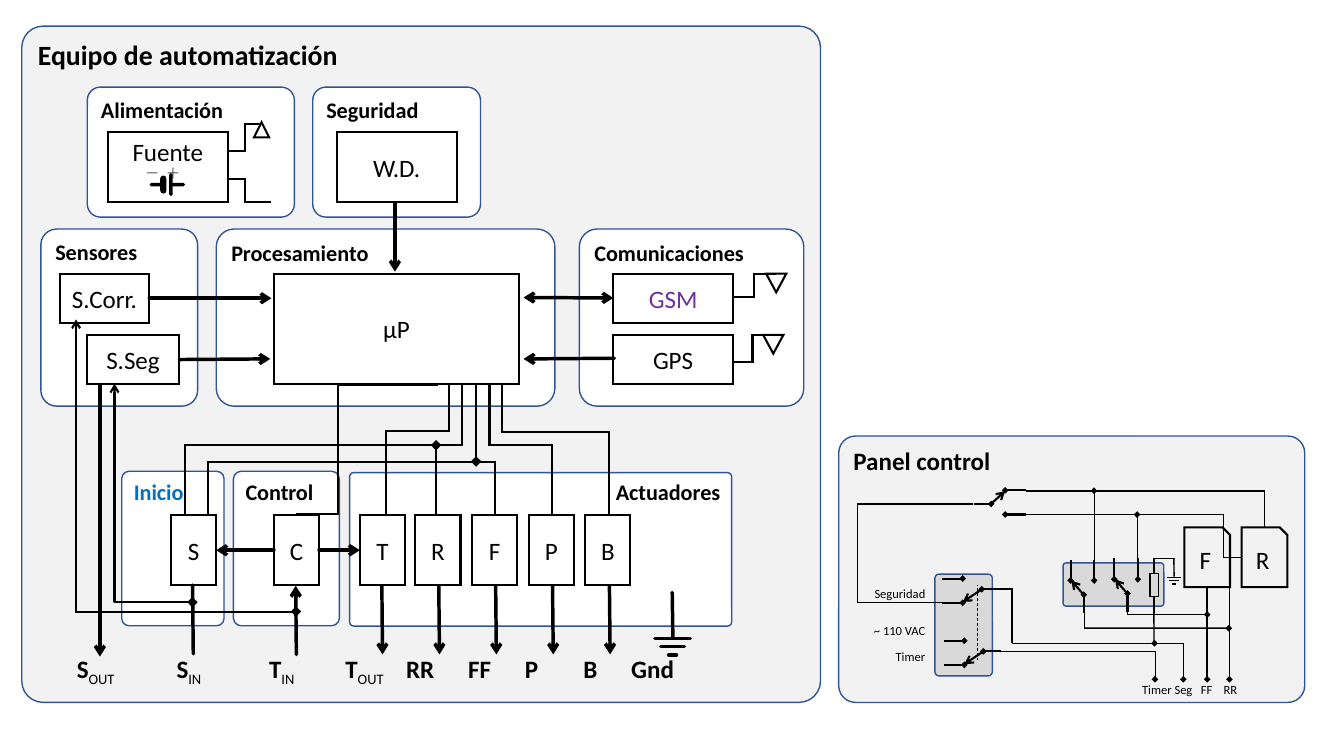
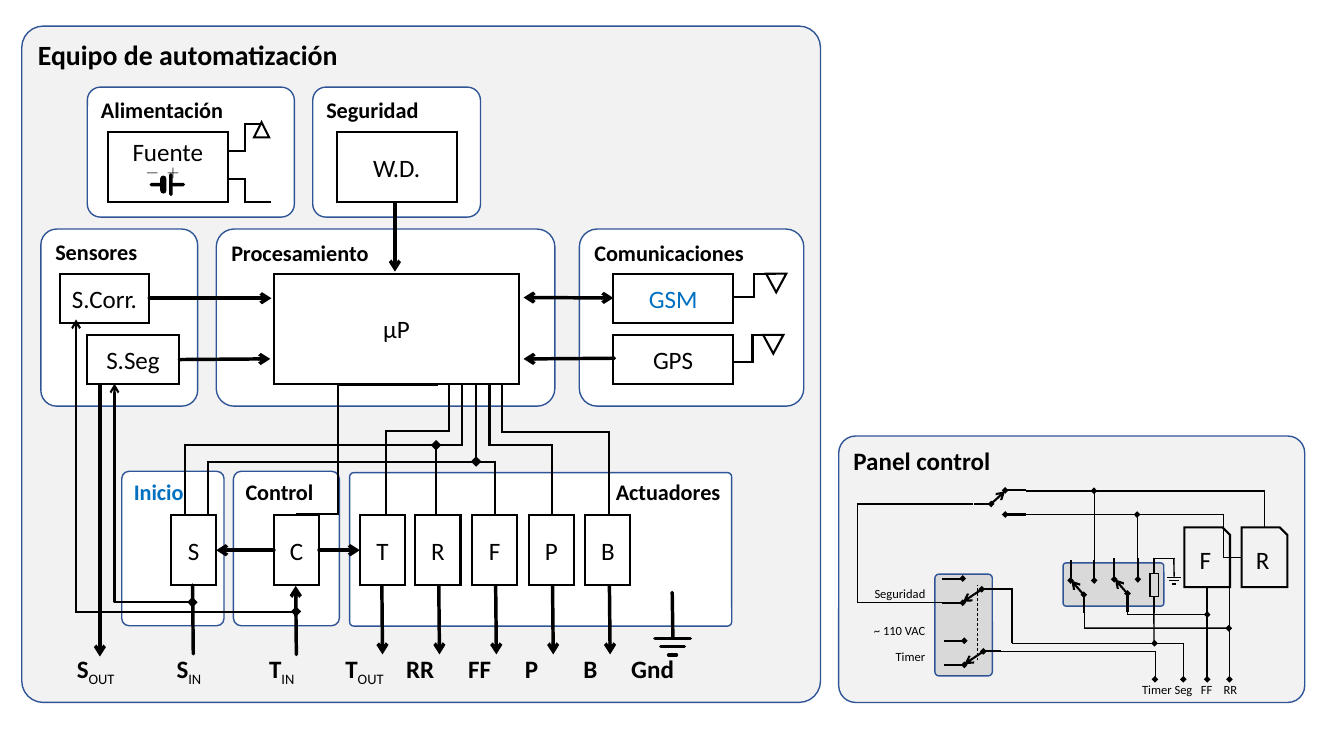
GSM colour: purple -> blue (673, 300)
